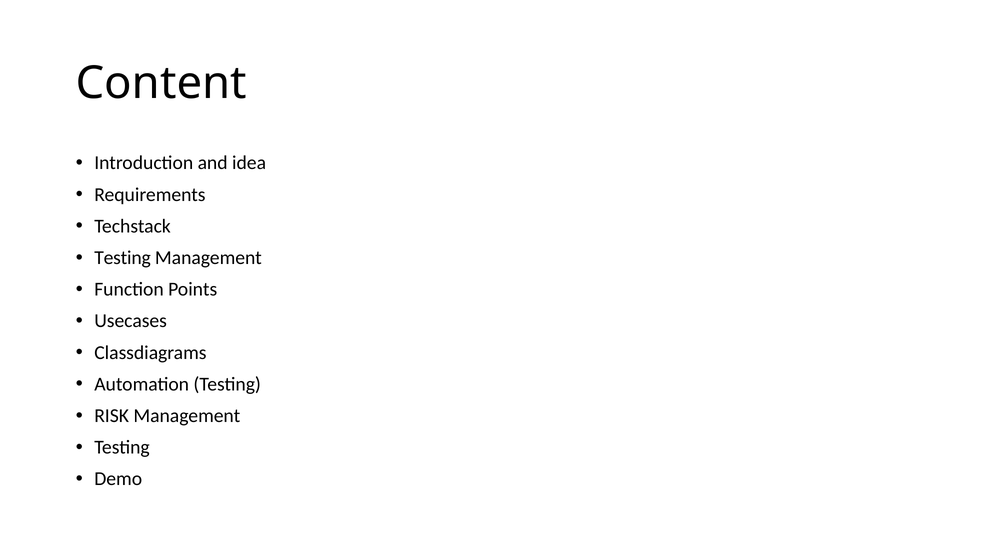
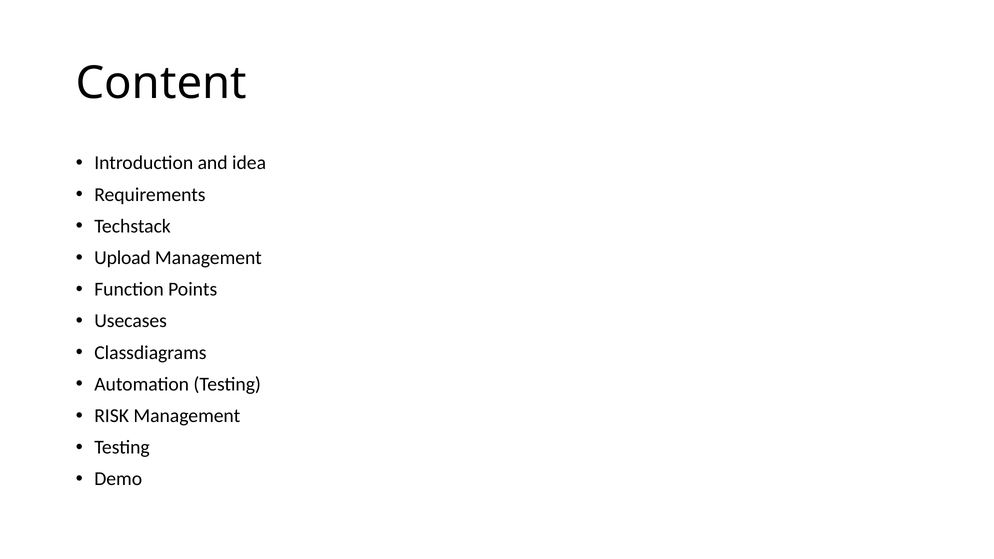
Testing: Testing -> Upload (123, 258)
